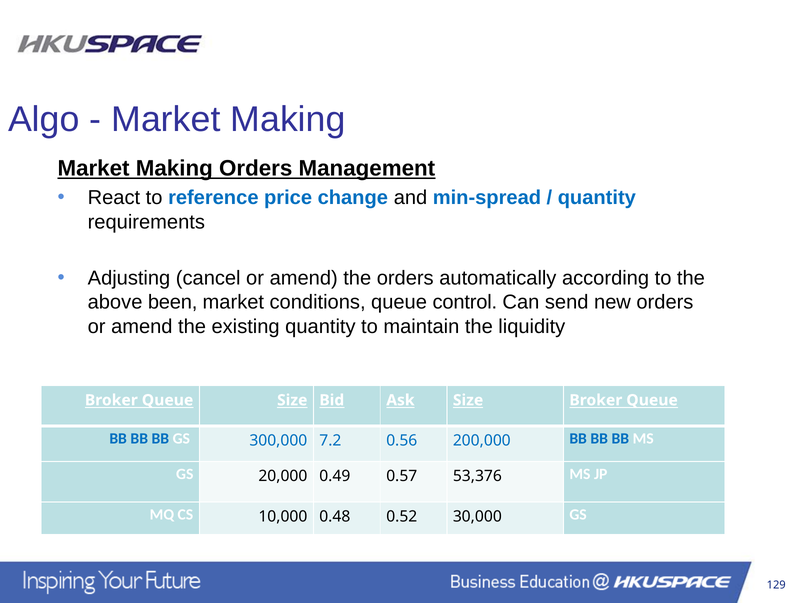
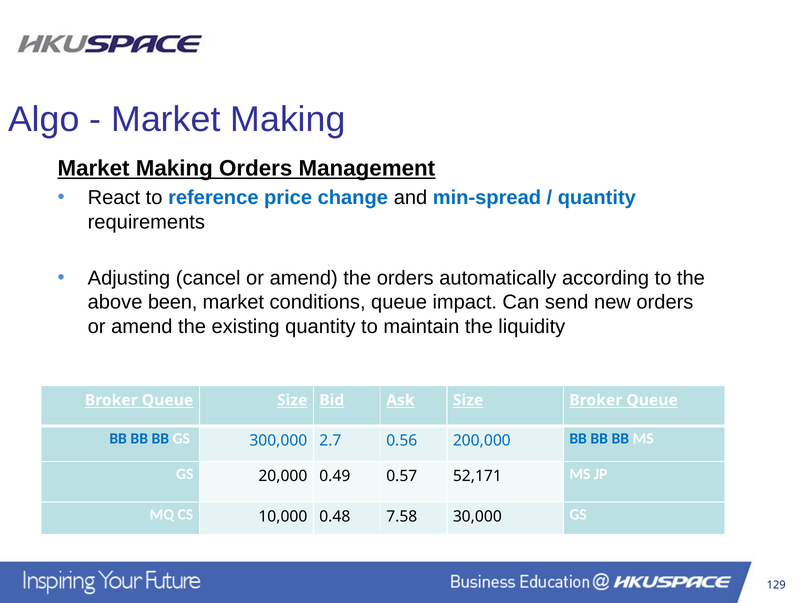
control: control -> impact (465, 302)
7.2: 7.2 -> 2.7 (330, 441)
53,376: 53,376 -> 52,171 (477, 476)
0.52: 0.52 -> 7.58 (402, 517)
